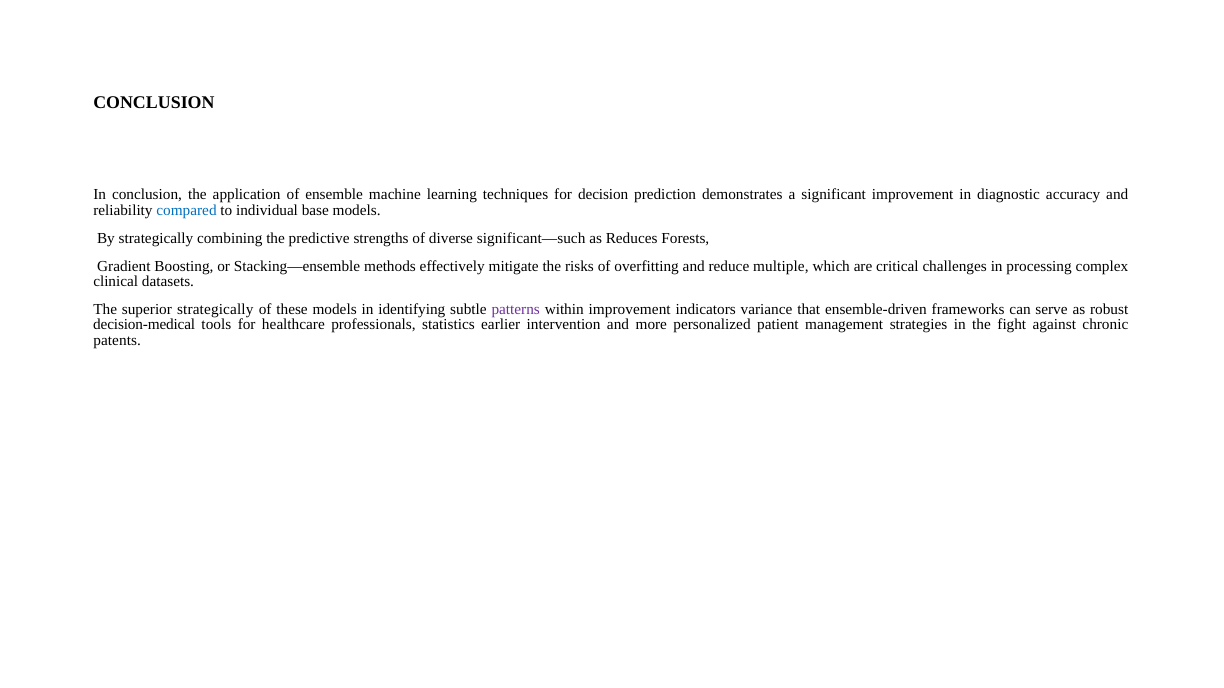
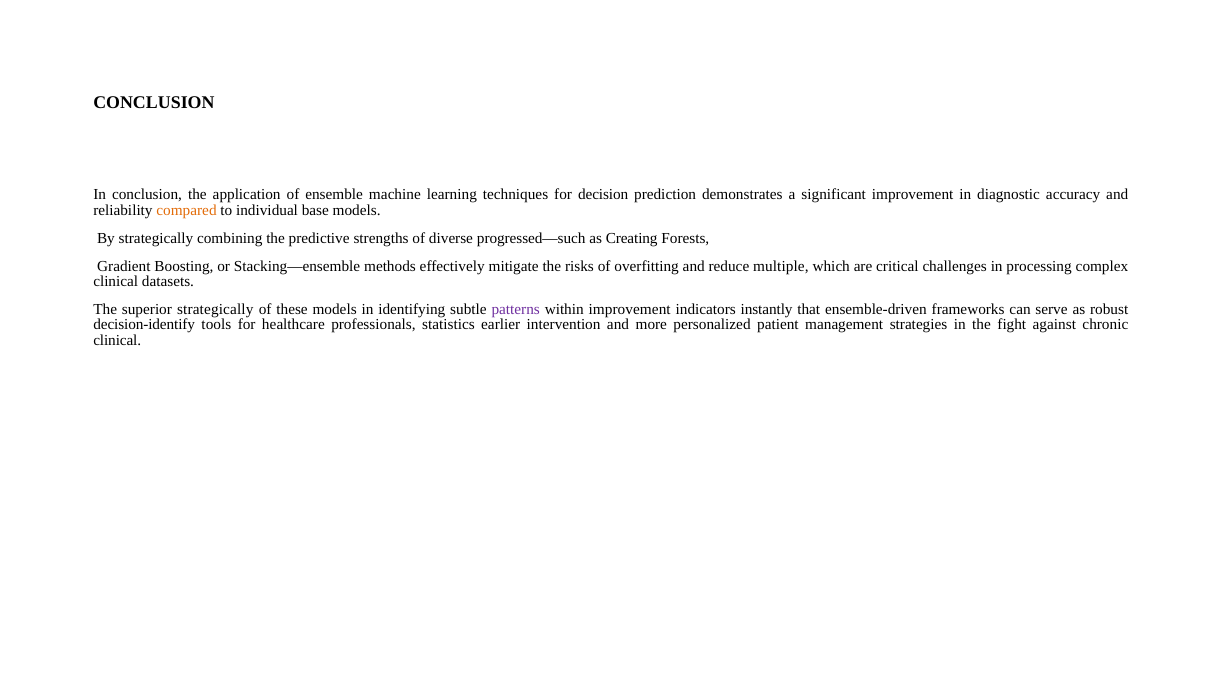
compared colour: blue -> orange (186, 210)
significant—such: significant—such -> progressed—such (531, 238)
Reduces: Reduces -> Creating (632, 238)
variance: variance -> instantly (767, 310)
decision-medical: decision-medical -> decision-identify (144, 325)
patents: patents -> clinical (117, 340)
